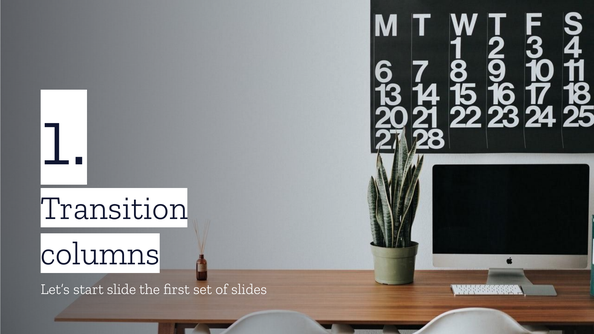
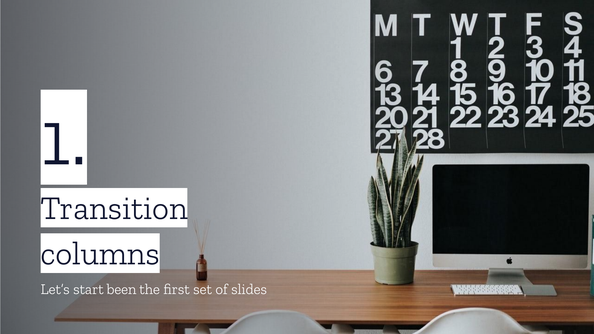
slide: slide -> been (122, 289)
